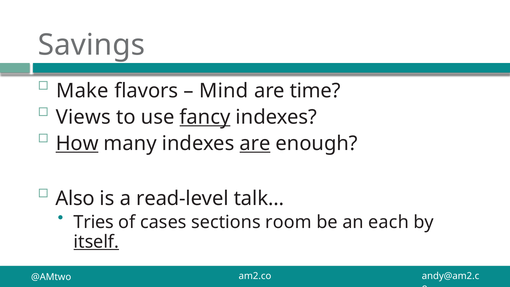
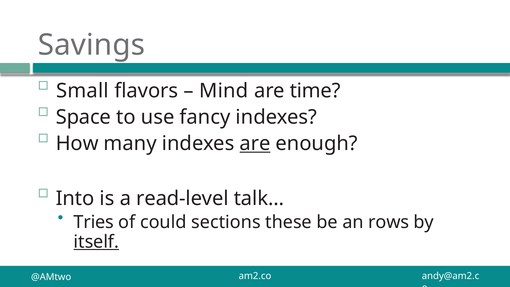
Make: Make -> Small (82, 91)
Views: Views -> Space (83, 117)
fancy underline: present -> none (205, 117)
How underline: present -> none (77, 143)
Also: Also -> Into (75, 198)
cases: cases -> could (163, 222)
room: room -> these (289, 222)
each: each -> rows (389, 222)
